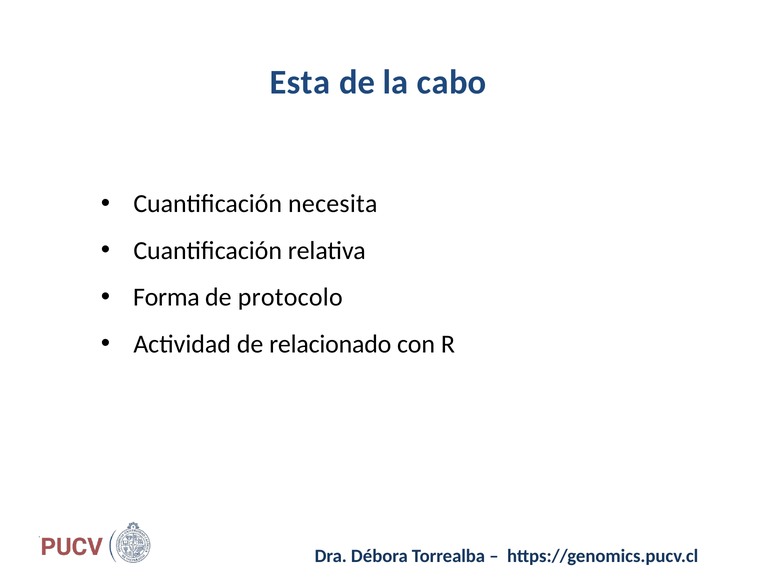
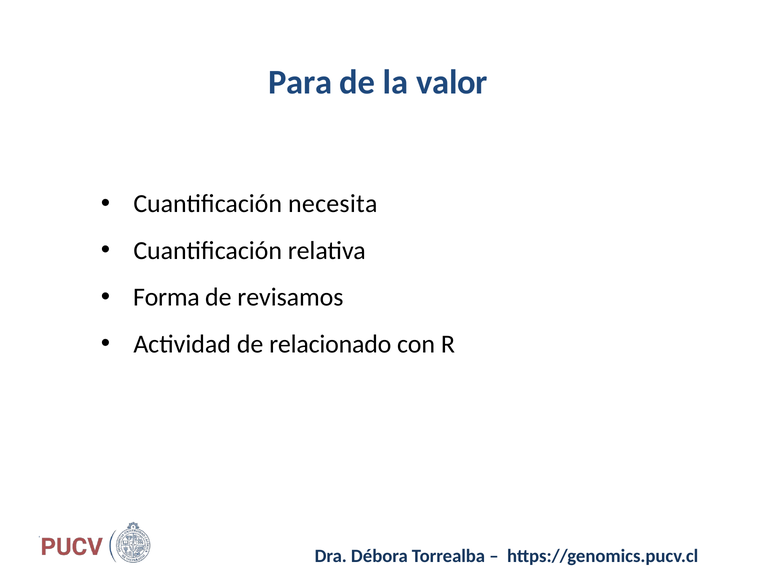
Esta: Esta -> Para (300, 82)
cabo: cabo -> valor (452, 82)
protocolo: protocolo -> revisamos (290, 297)
